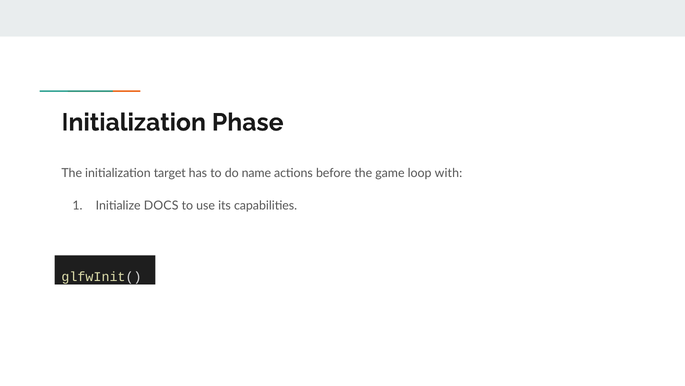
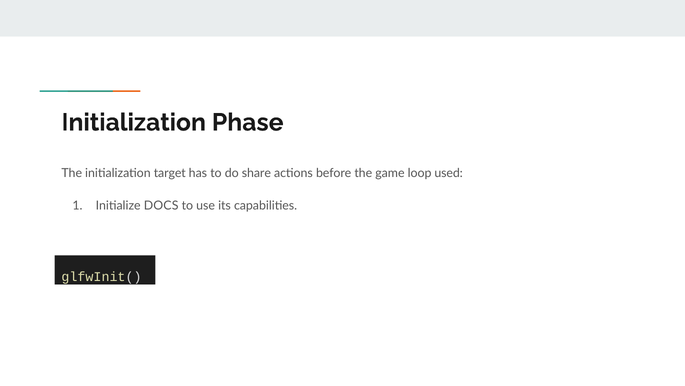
name: name -> share (256, 173)
with: with -> used (449, 173)
